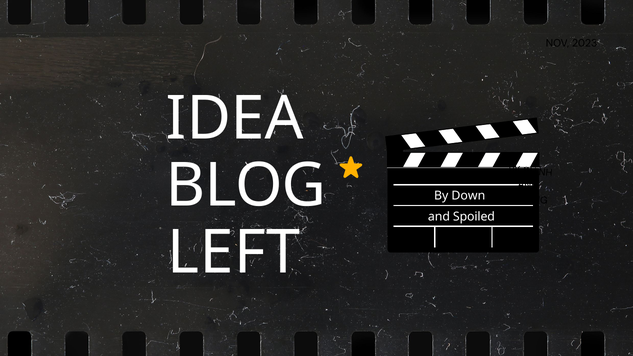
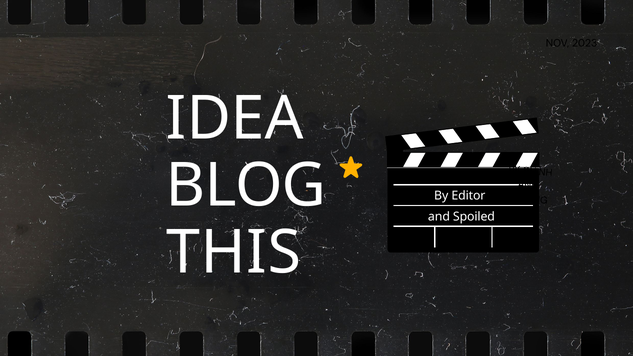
Down: Down -> Editor (468, 196)
LEFT: LEFT -> THIS (234, 252)
